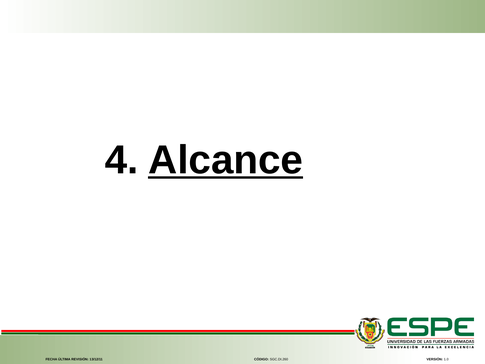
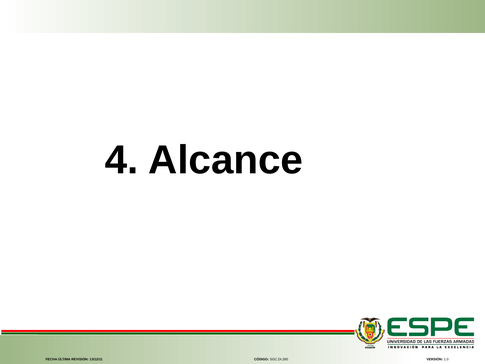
Alcance underline: present -> none (226, 160)
